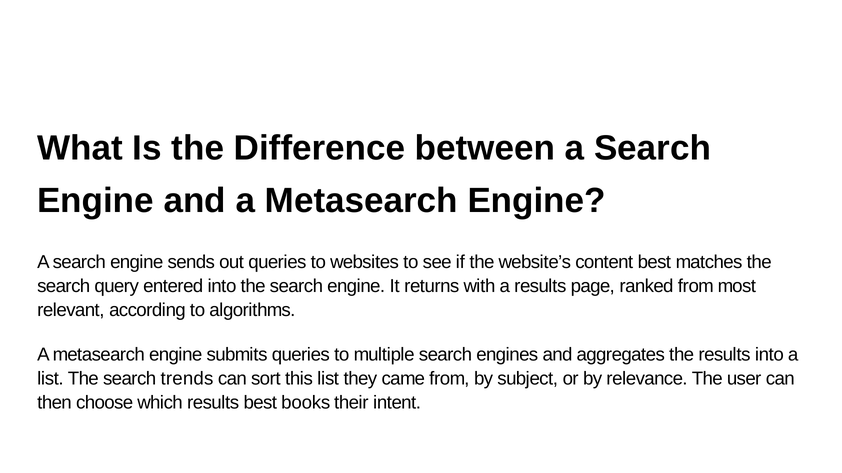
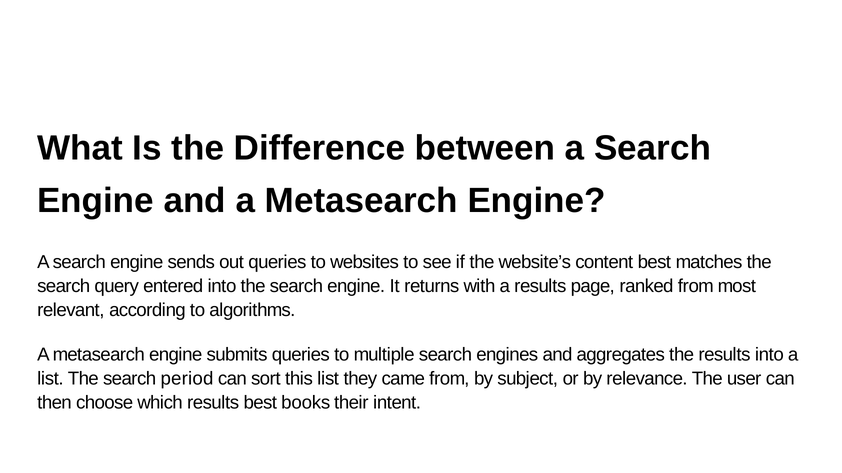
trends: trends -> period (187, 379)
